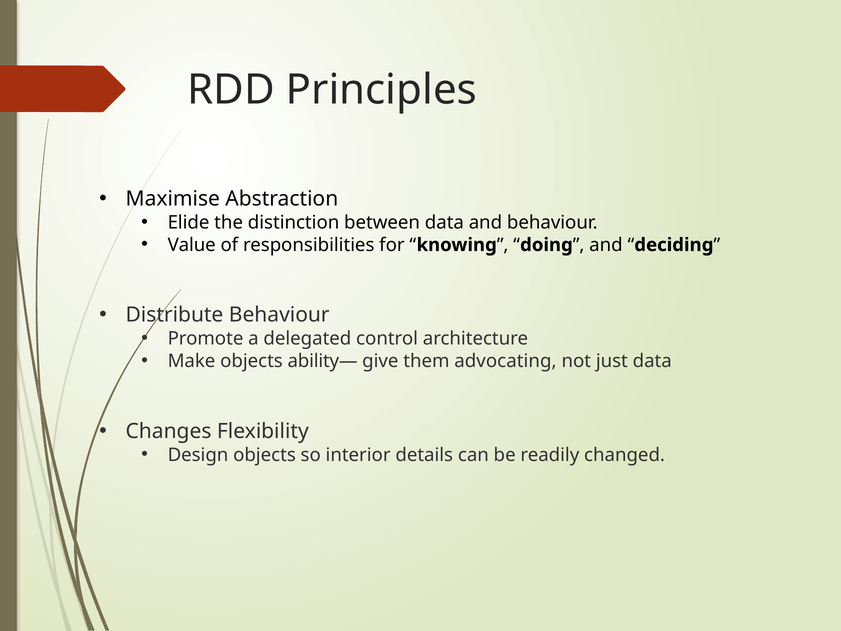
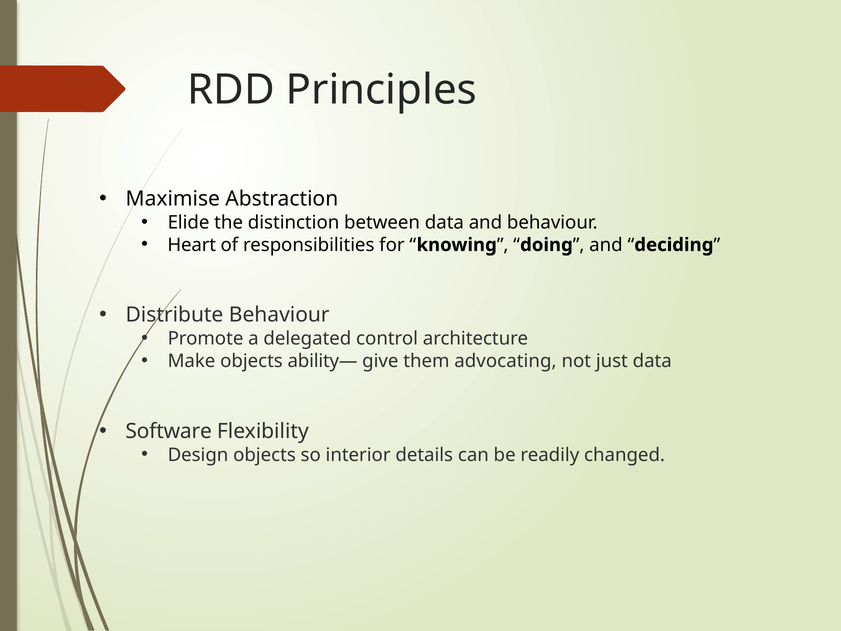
Value: Value -> Heart (192, 245)
Changes: Changes -> Software (169, 431)
